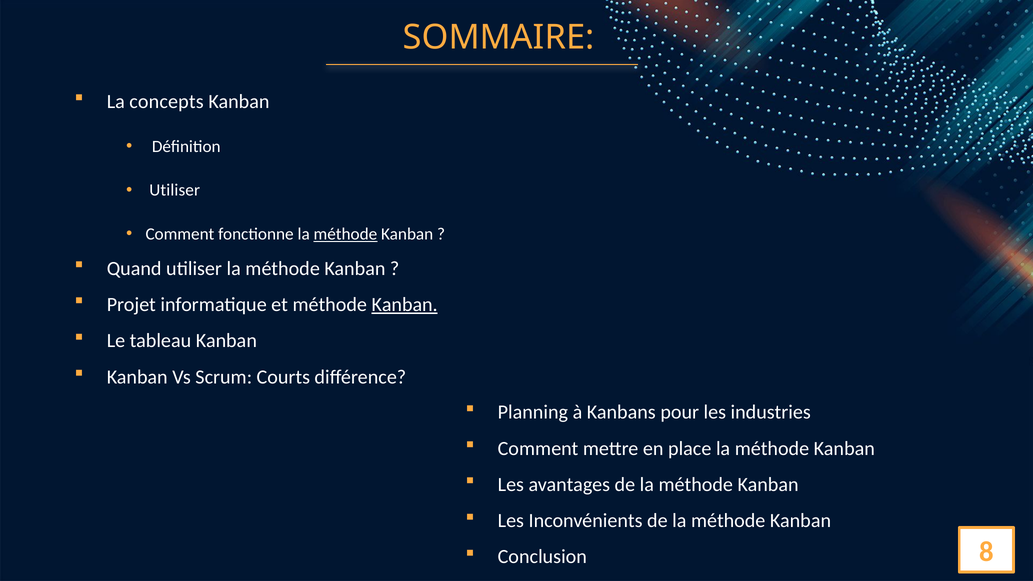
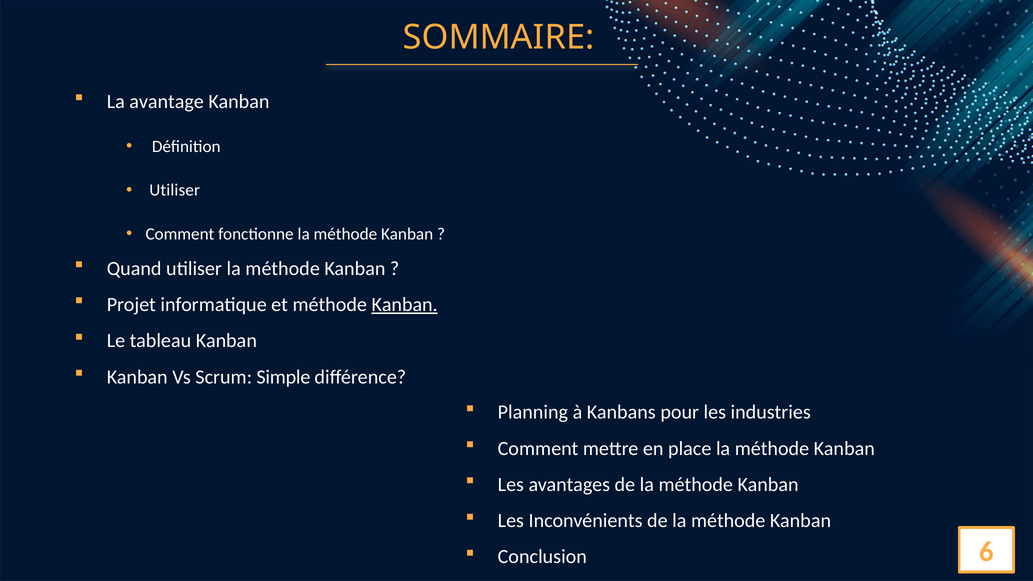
concepts: concepts -> avantage (167, 102)
méthode underline: present -> none (345, 234)
Courts: Courts -> Simple (283, 377)
8: 8 -> 6 (987, 552)
